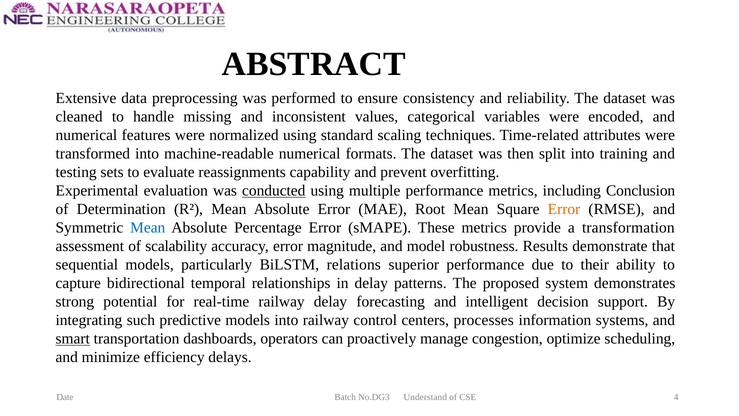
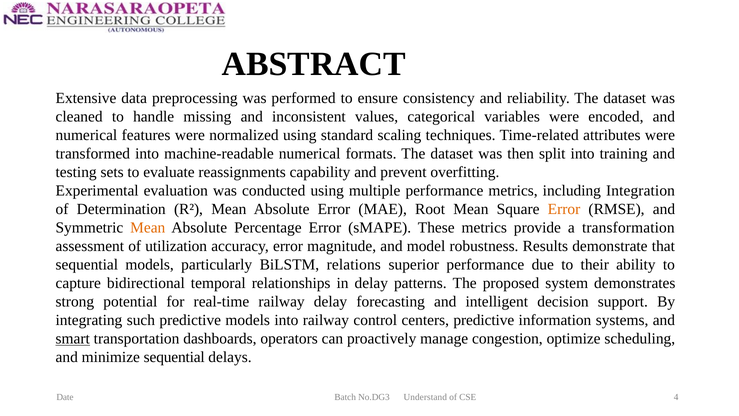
conducted underline: present -> none (274, 190)
Conclusion: Conclusion -> Integration (641, 190)
Mean colour: blue -> orange (148, 227)
scalability: scalability -> utilization (176, 246)
centers processes: processes -> predictive (484, 320)
minimize efficiency: efficiency -> sequential (174, 357)
